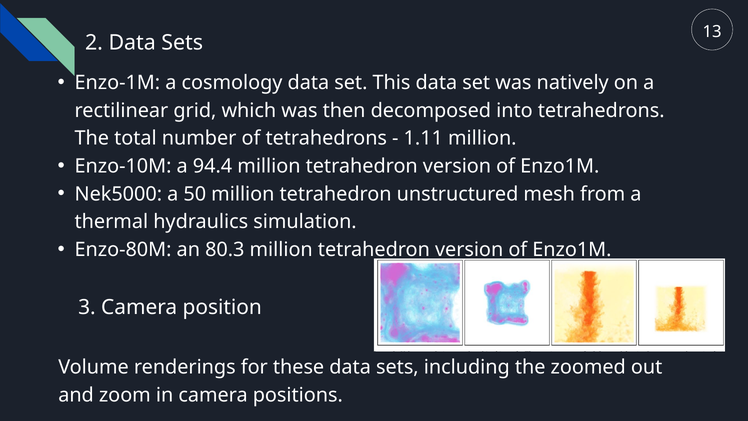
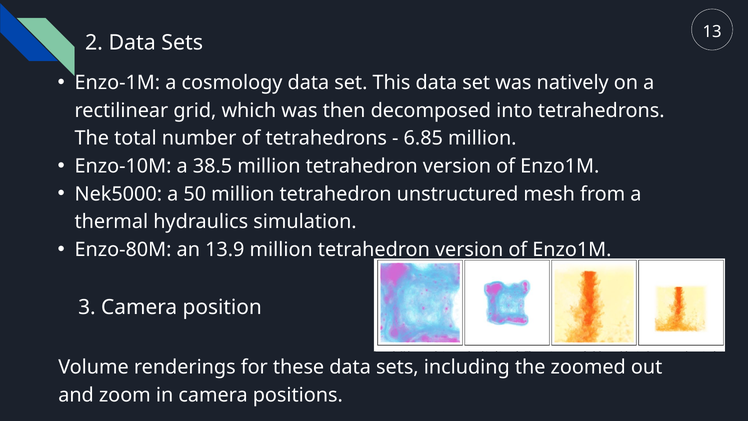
1.11: 1.11 -> 6.85 (423, 138)
94.4: 94.4 -> 38.5 (213, 166)
80.3: 80.3 -> 13.9 (225, 249)
